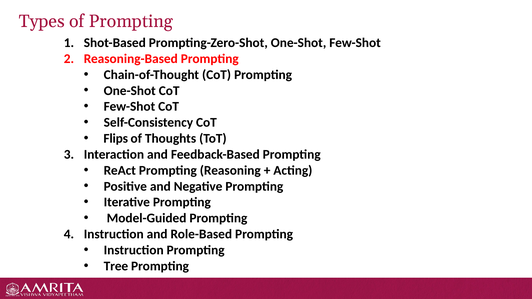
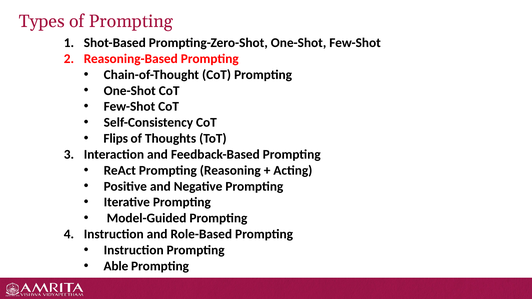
Tree: Tree -> Able (116, 266)
